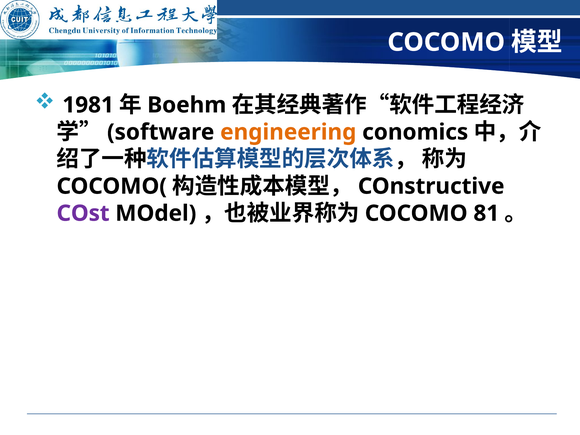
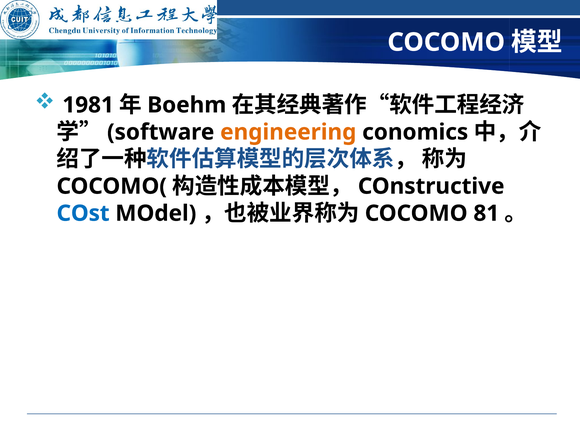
COst colour: purple -> blue (83, 213)
